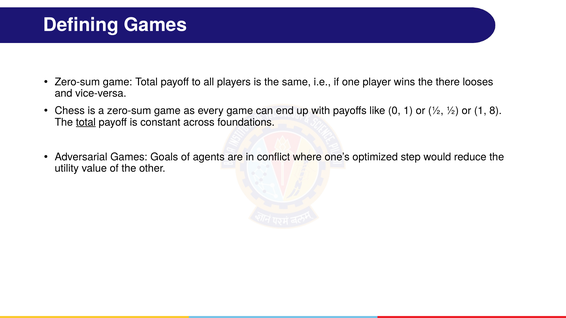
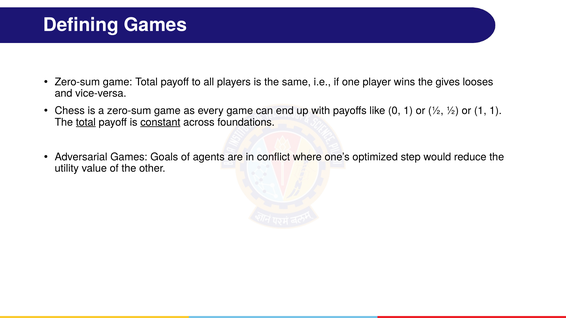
there: there -> gives (448, 82)
1 8: 8 -> 1 (496, 111)
constant underline: none -> present (160, 122)
